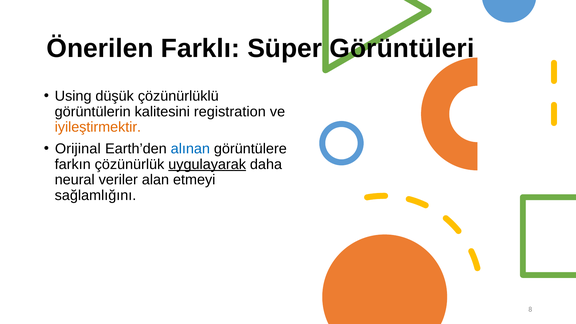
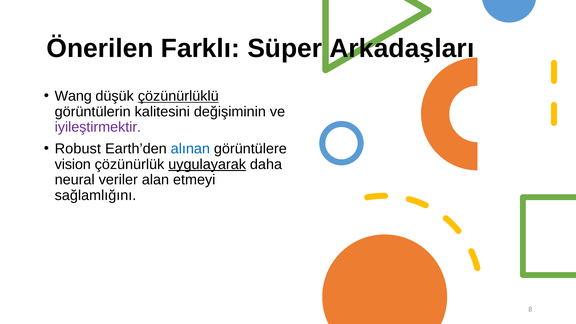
Görüntüleri: Görüntüleri -> Arkadaşları (402, 48)
Using: Using -> Wang (73, 96)
çözünürlüklü underline: none -> present (178, 96)
registration: registration -> değişiminin (230, 112)
iyileştirmektir colour: orange -> purple (98, 127)
Orijinal: Orijinal -> Robust (78, 149)
farkın: farkın -> vision (73, 164)
